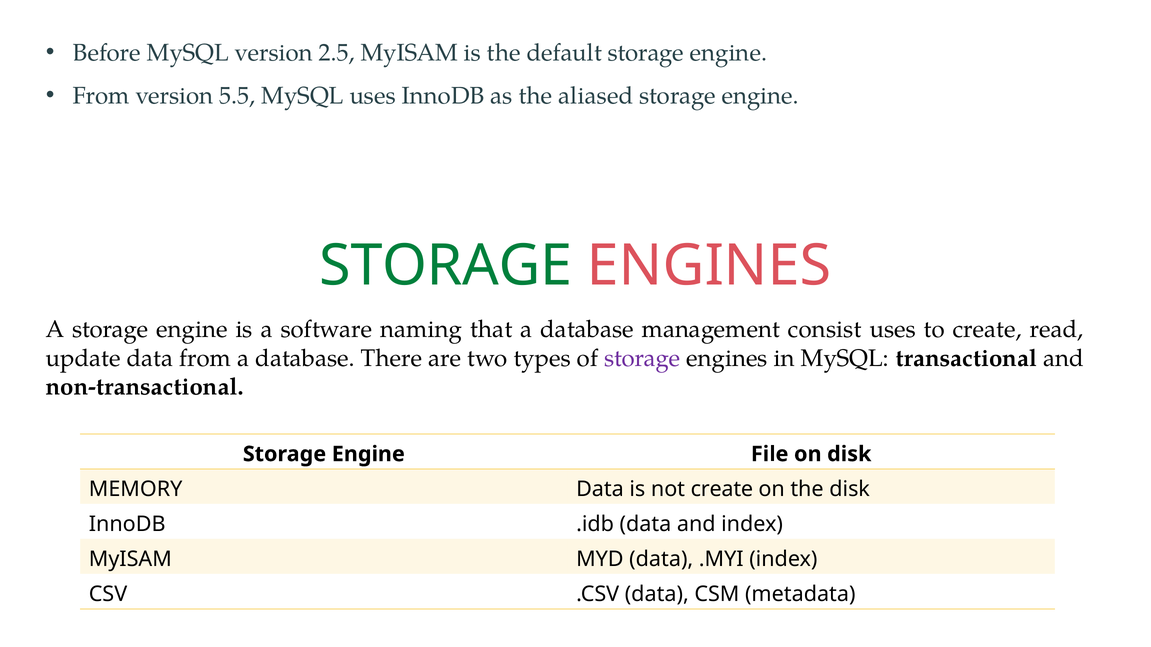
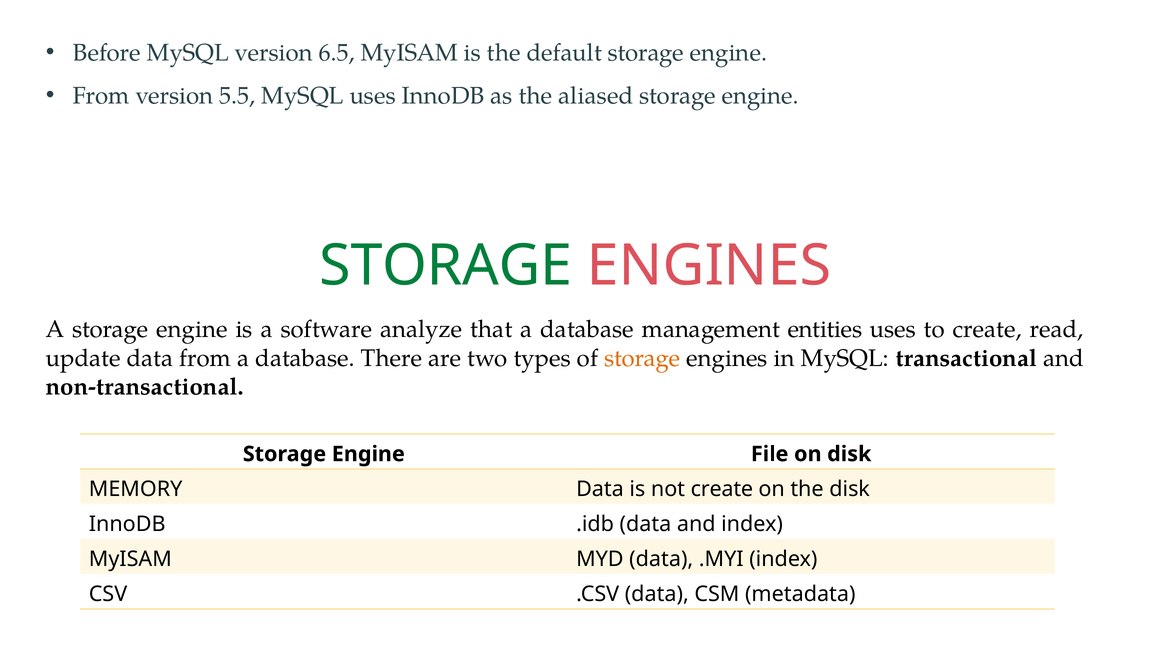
2.5: 2.5 -> 6.5 (337, 53)
naming: naming -> analyze (421, 330)
consist: consist -> entities (825, 330)
storage colour: purple -> orange (642, 358)
